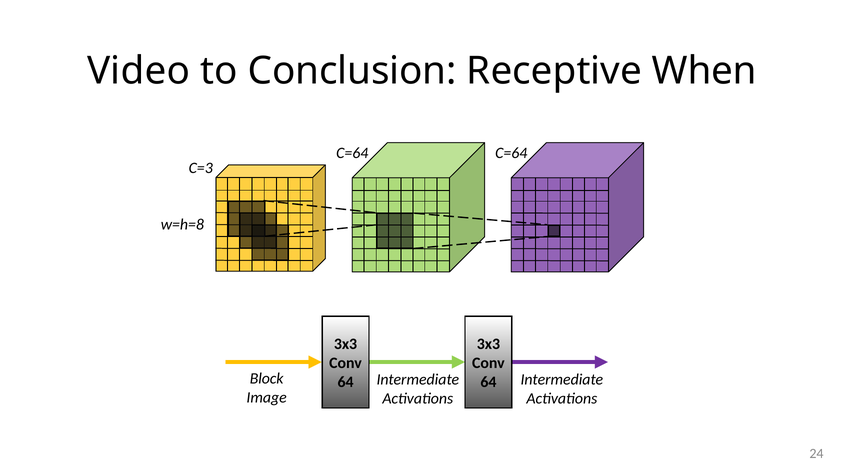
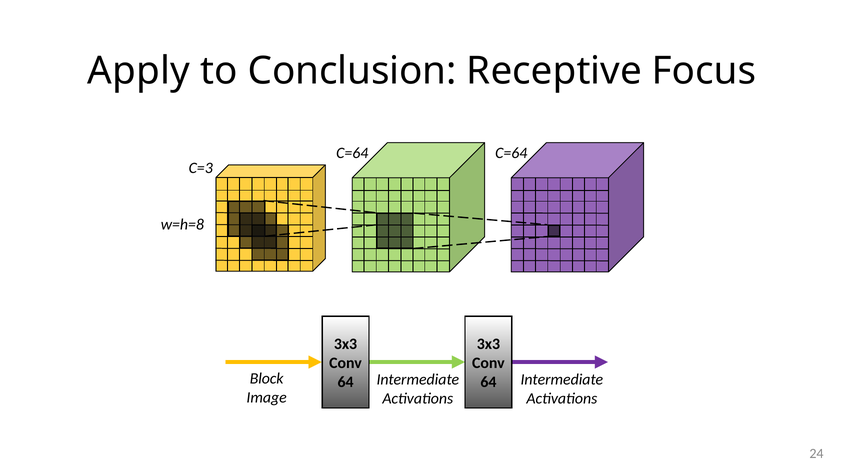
Video: Video -> Apply (139, 71)
When: When -> Focus (704, 71)
